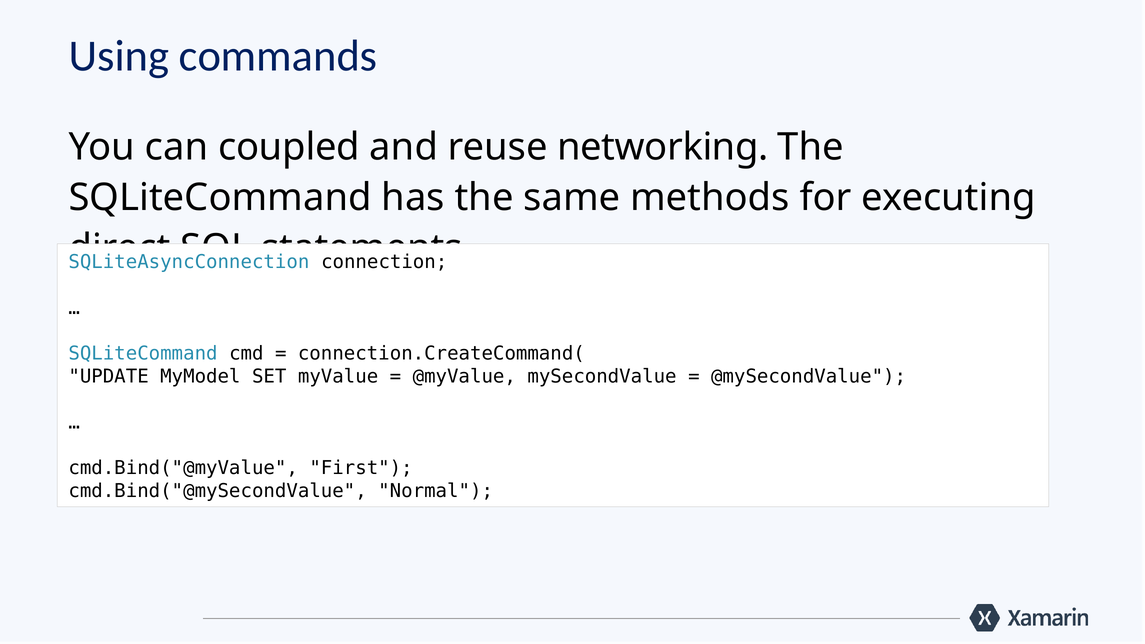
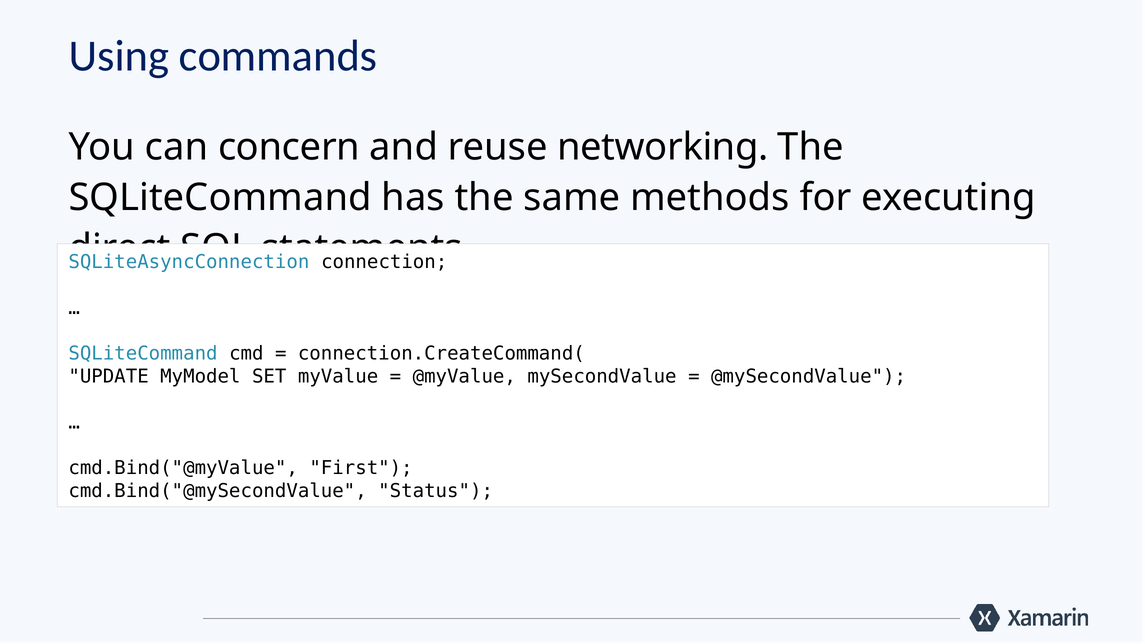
coupled: coupled -> concern (289, 147)
Normal: Normal -> Status (436, 491)
